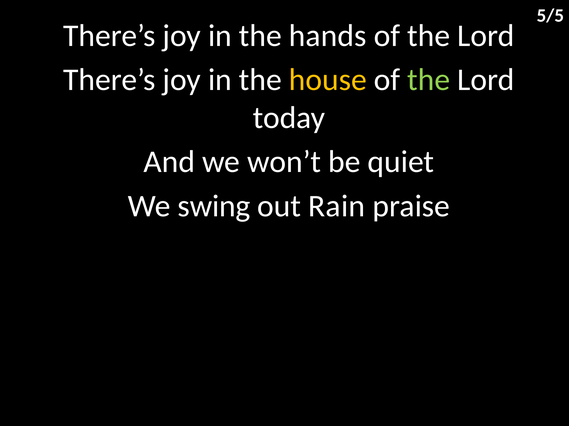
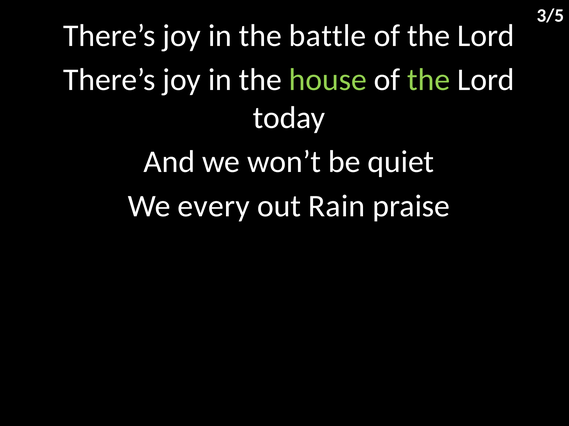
5/5: 5/5 -> 3/5 (550, 15)
hands: hands -> battle (328, 36)
house colour: yellow -> light green (328, 80)
swing: swing -> every (214, 206)
